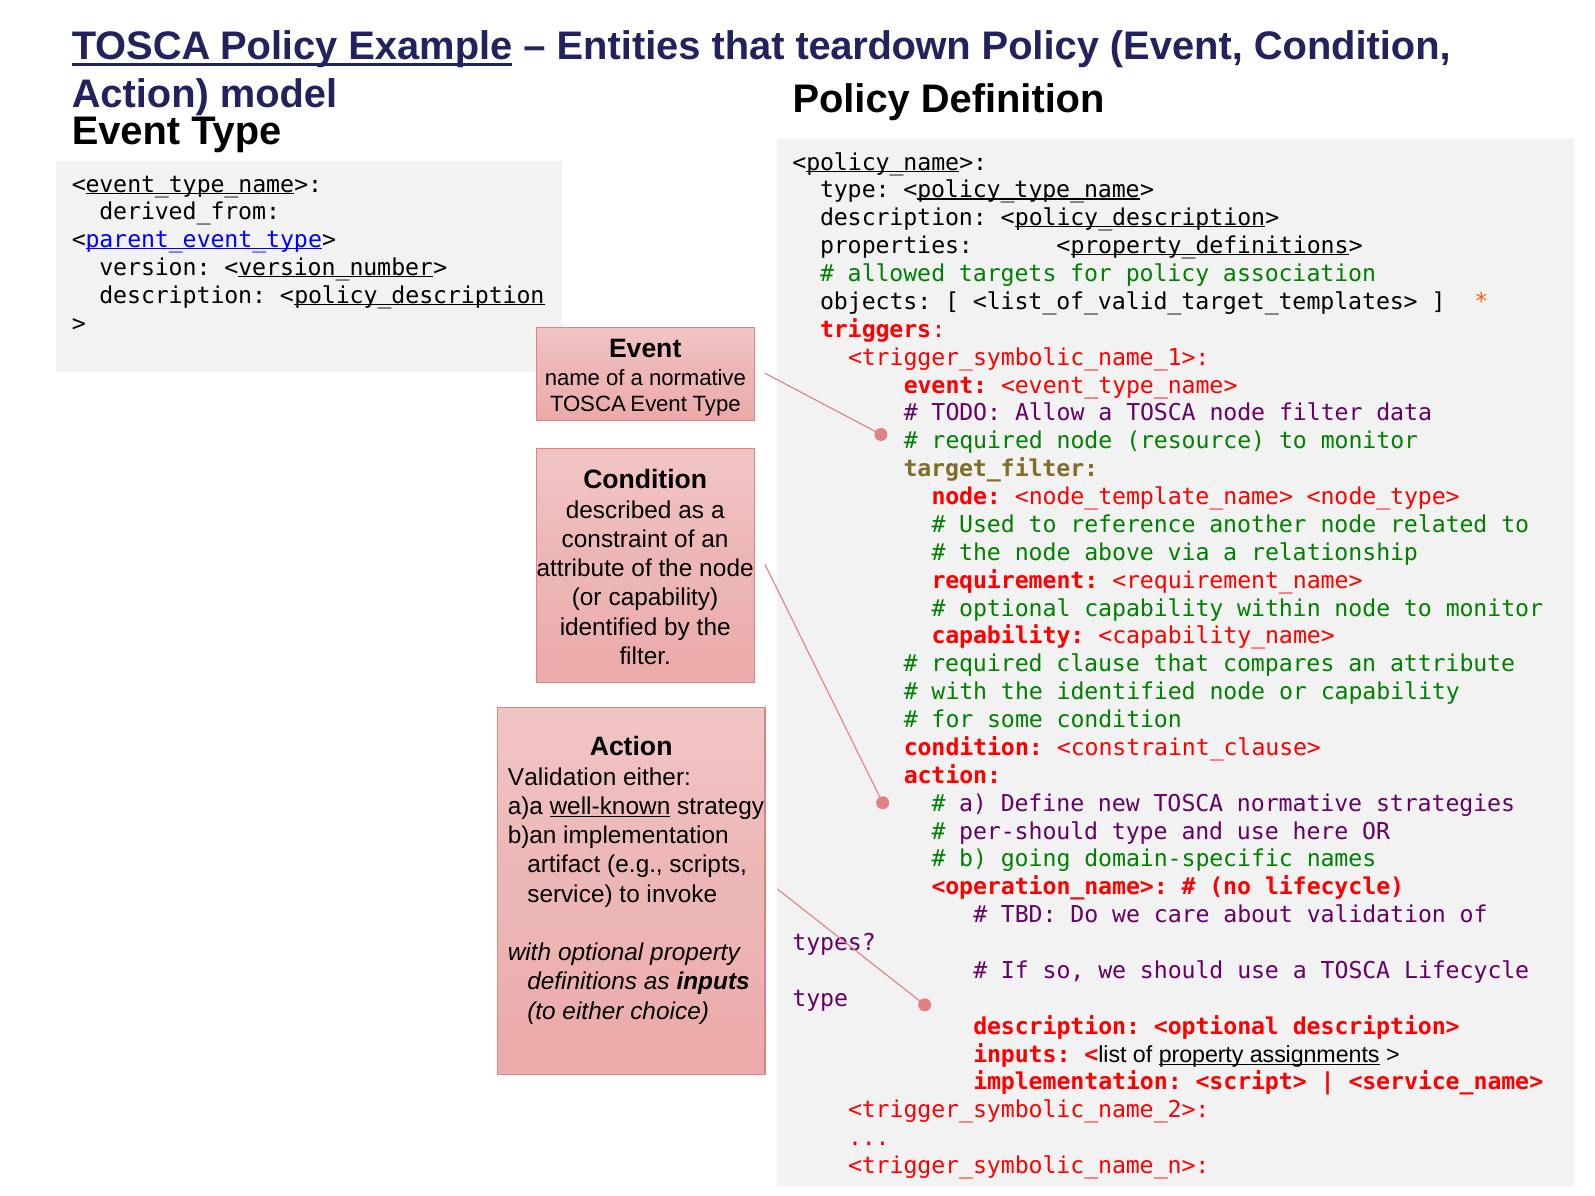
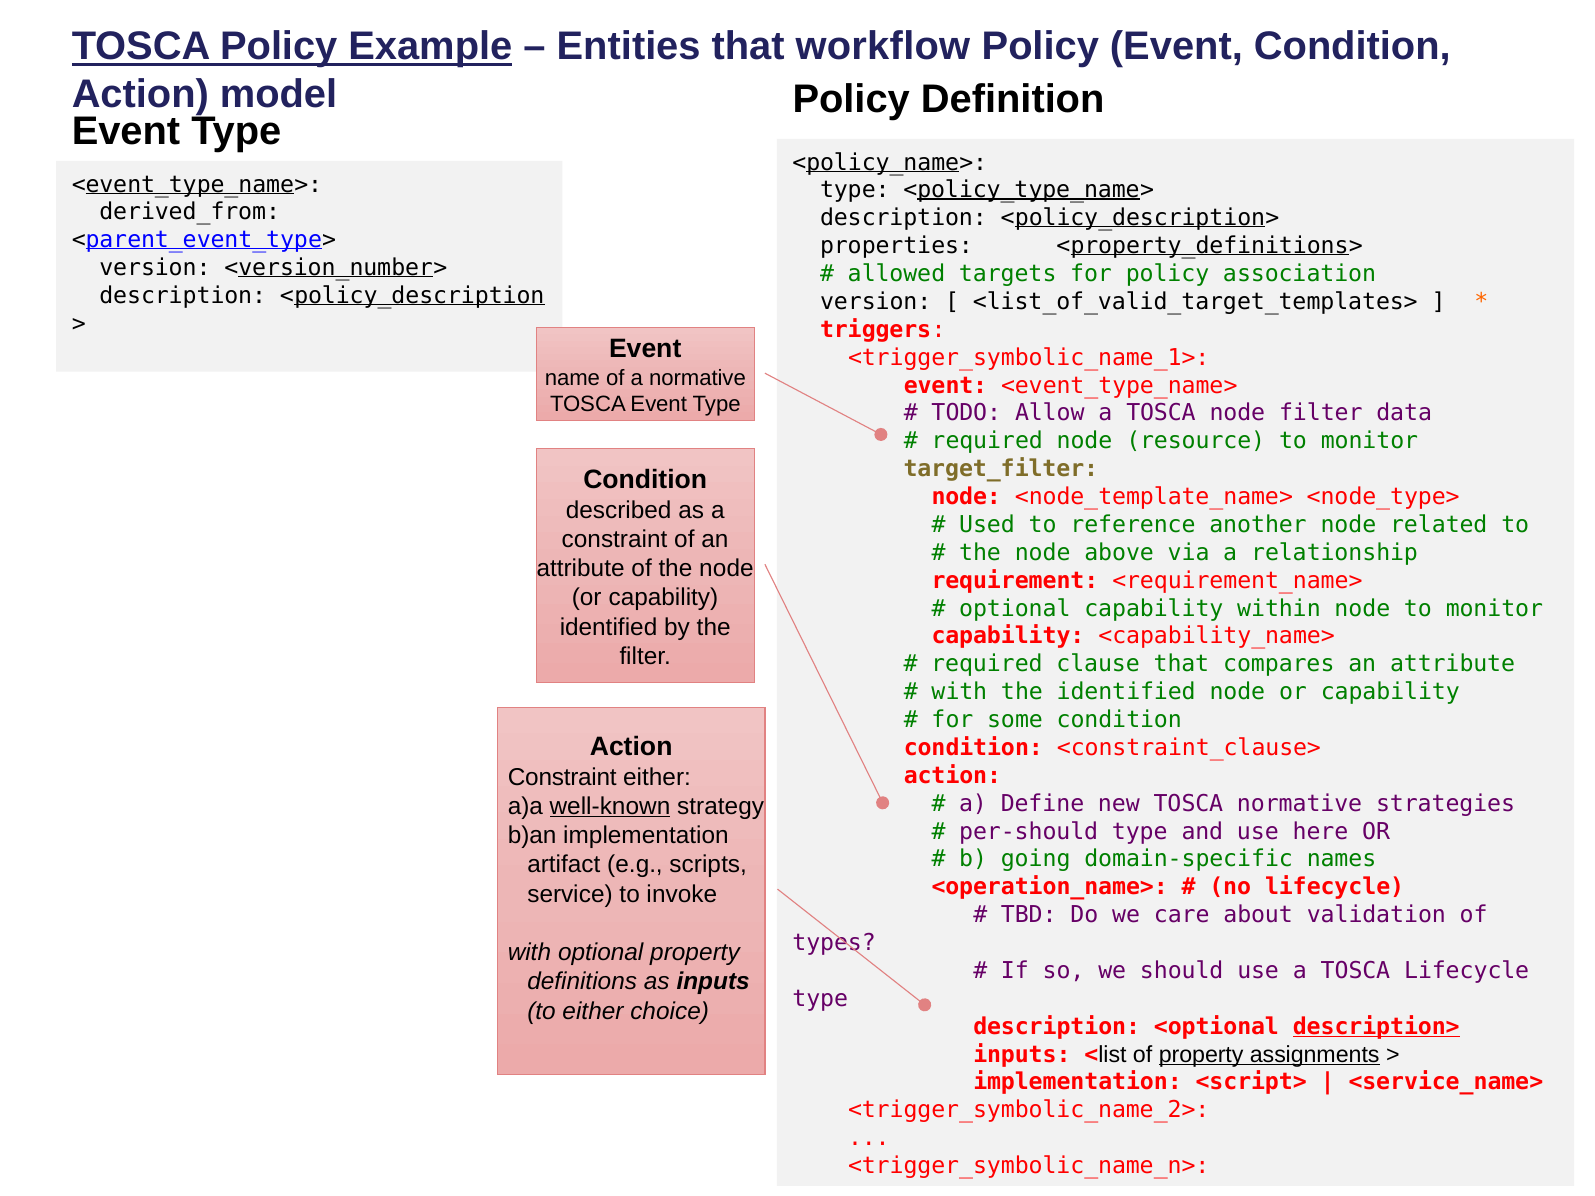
teardown: teardown -> workflow (883, 47)
objects: objects -> version (876, 302)
Validation: Validation -> Constraint (562, 777)
description> underline: none -> present (1376, 1027)
